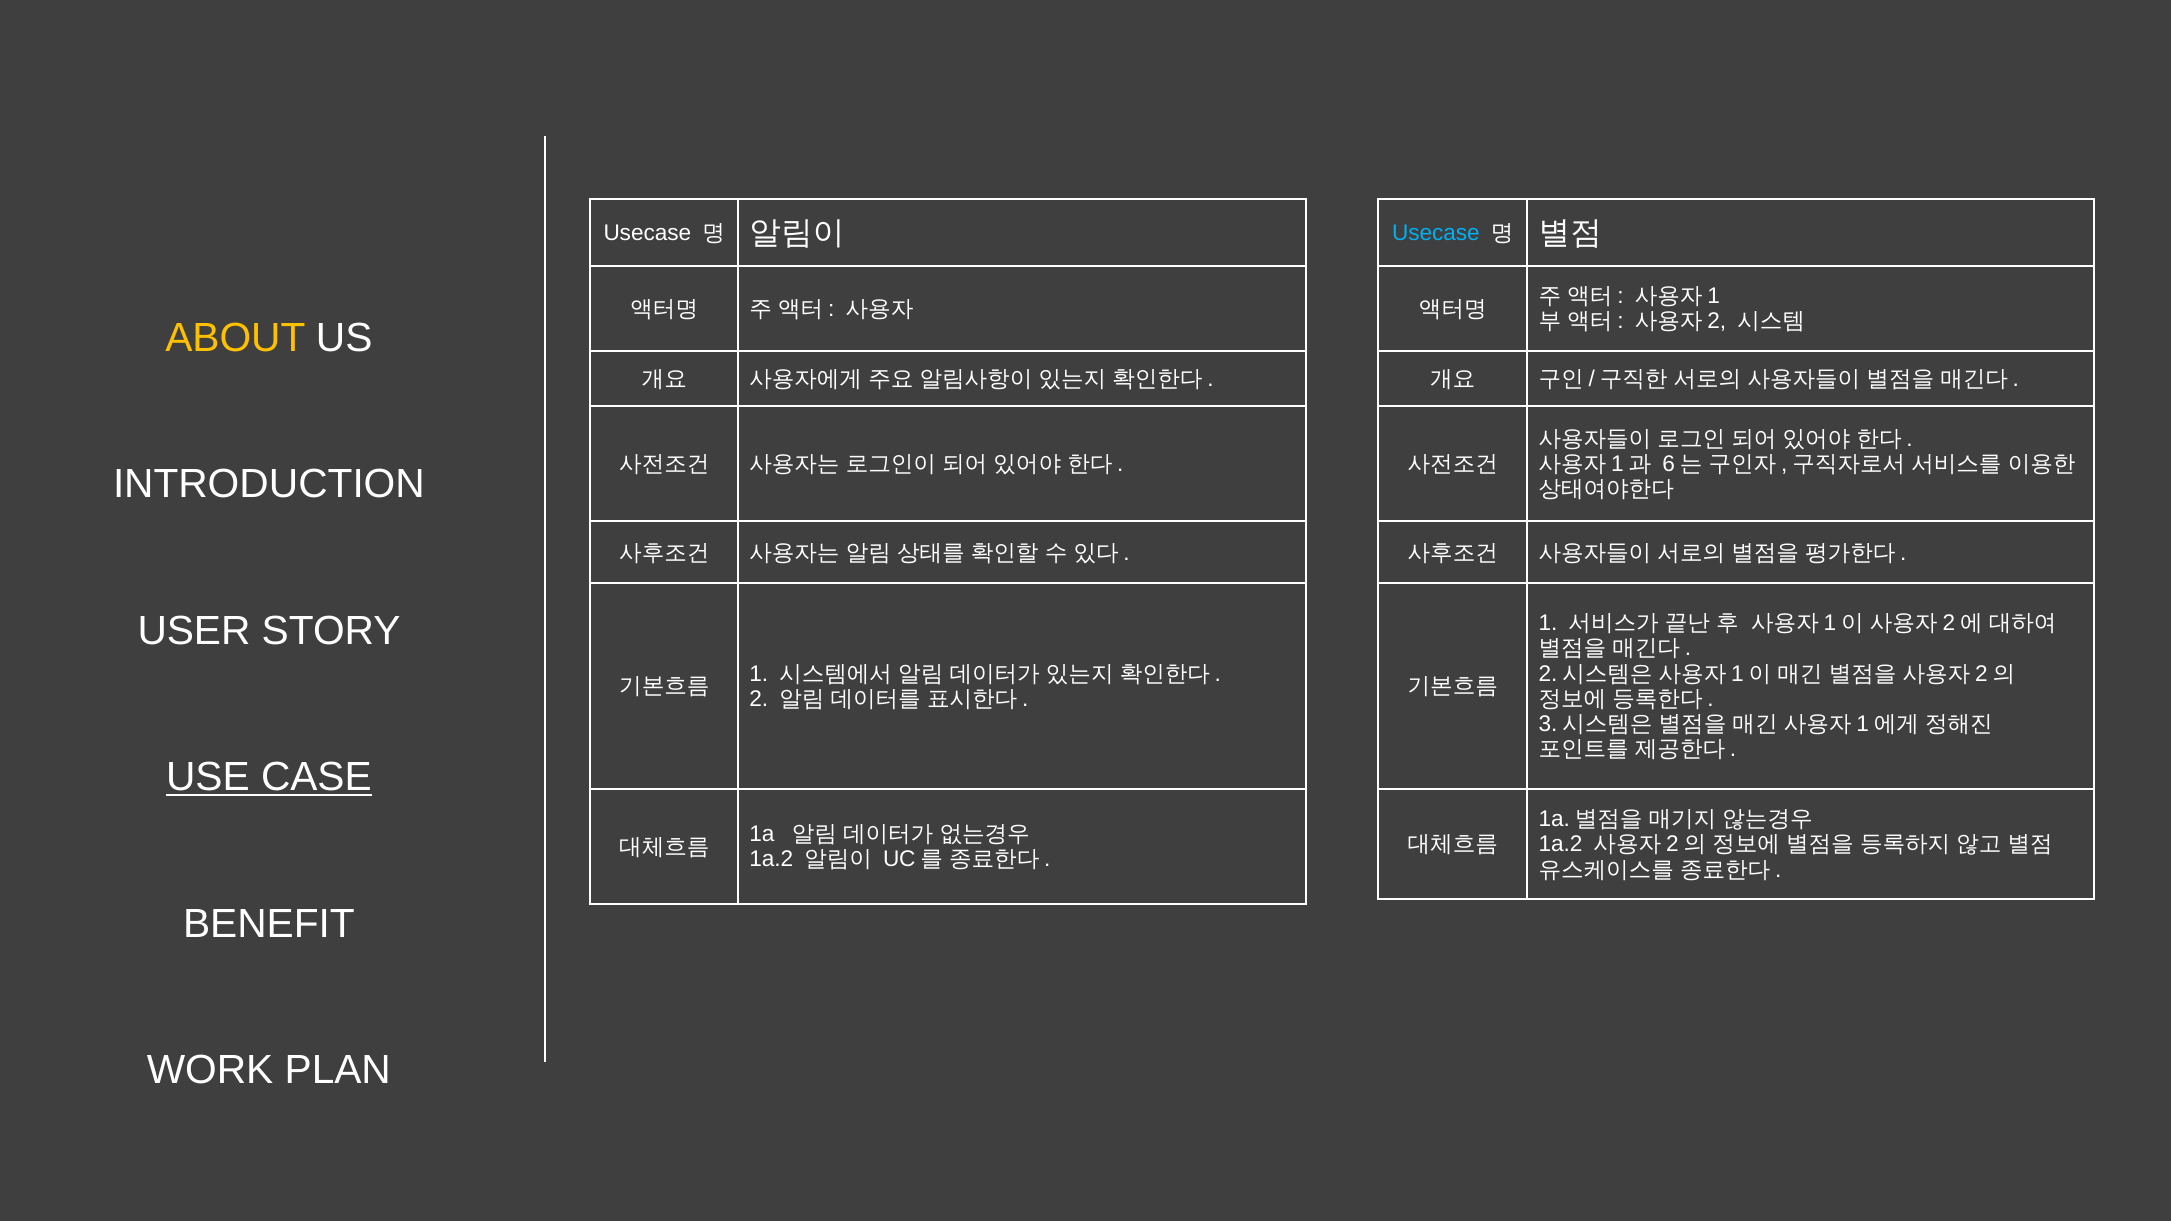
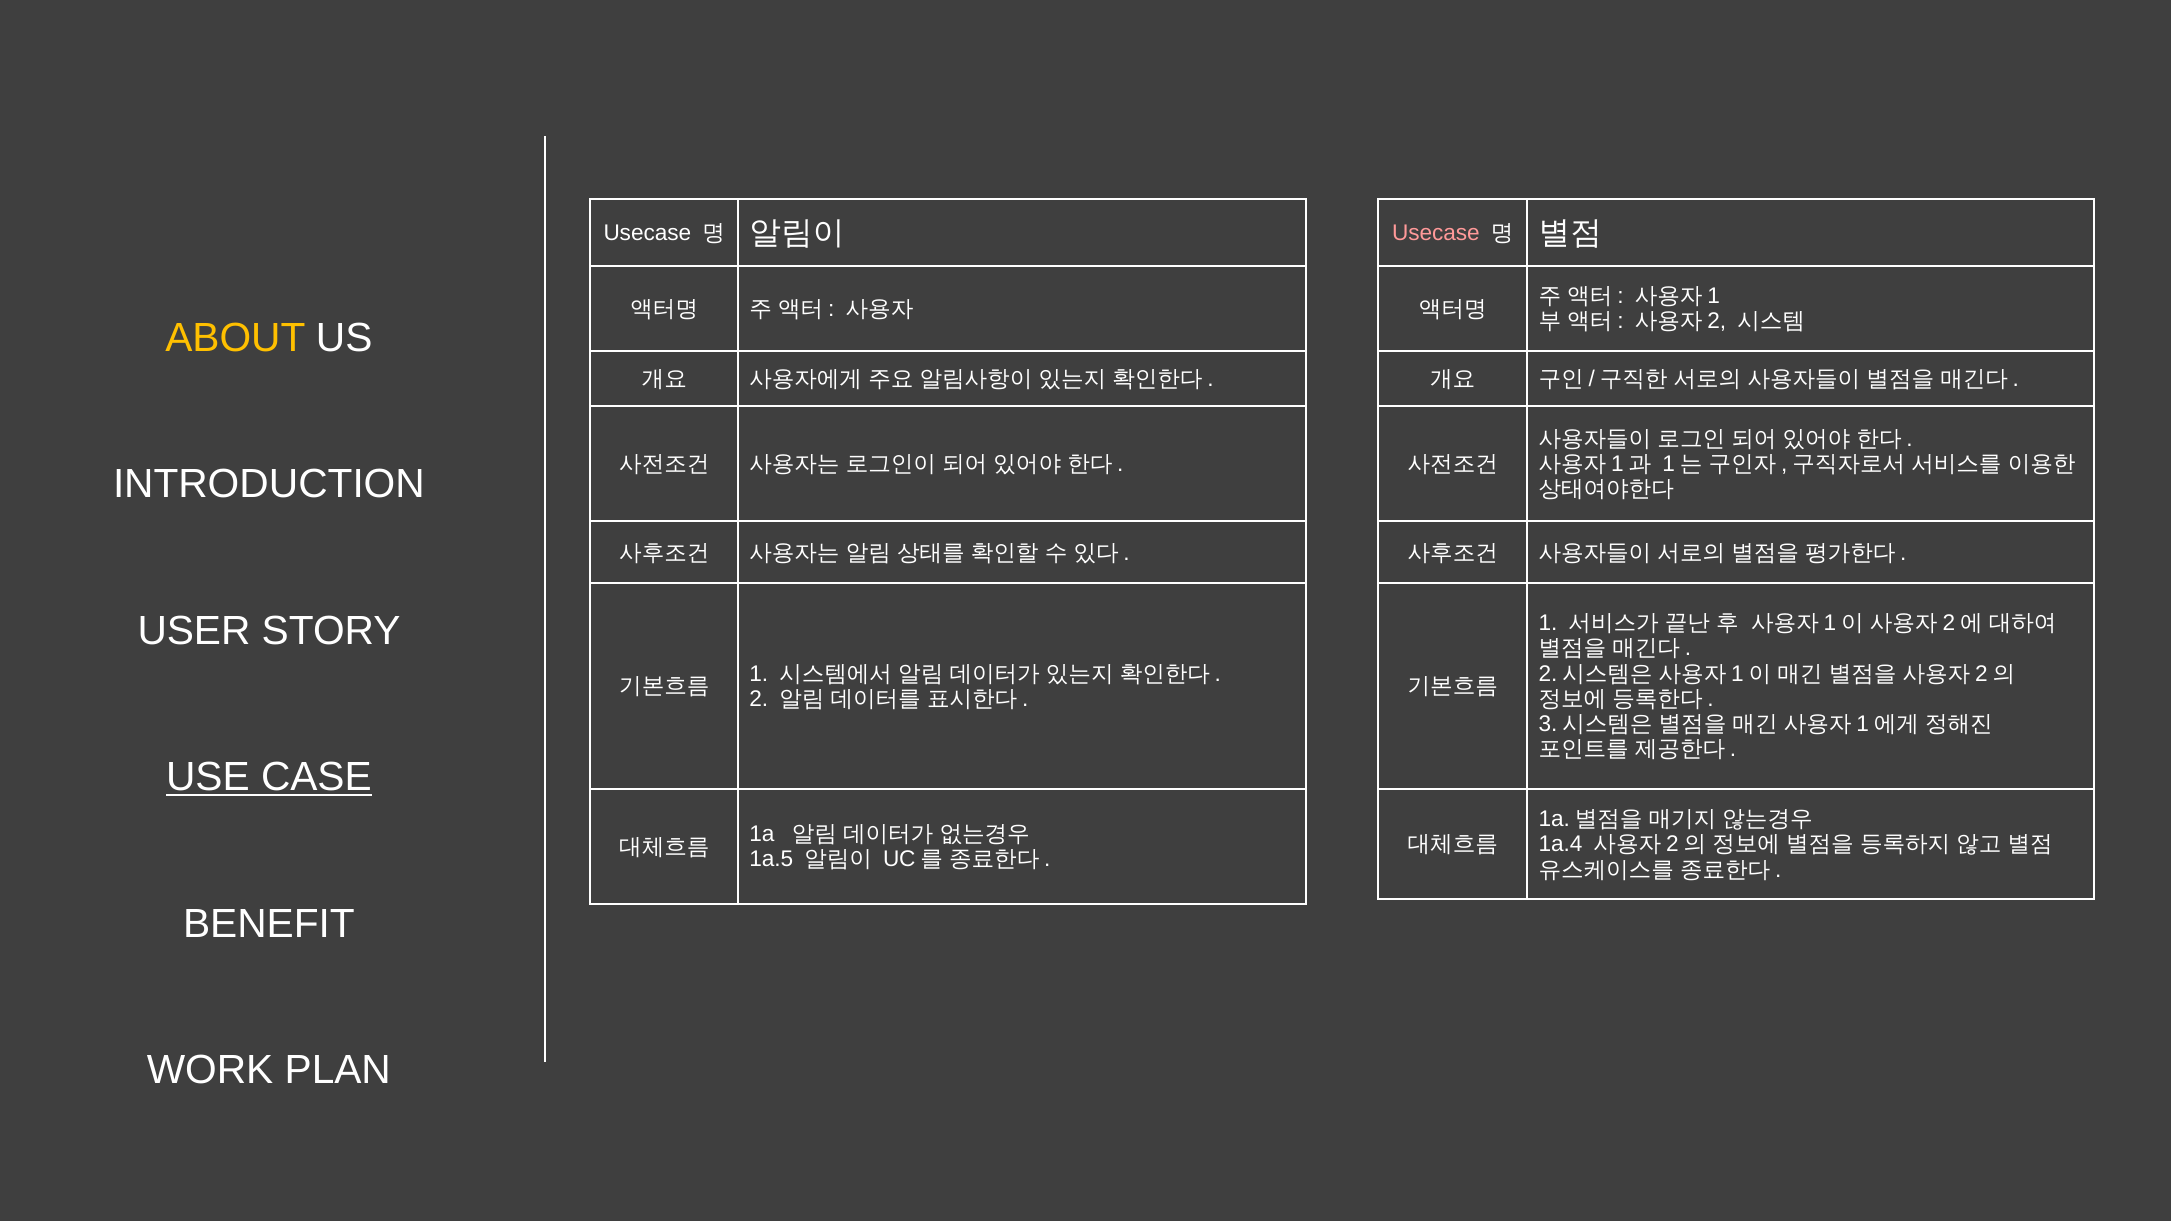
Usecase colour: light blue -> pink (1436, 233)
6: 6 -> 1 (1669, 464)
1a.2: 1a.2 -> 1a.4 (1560, 844)
1a.2: 1a.2 -> 1a.5 (771, 860)
